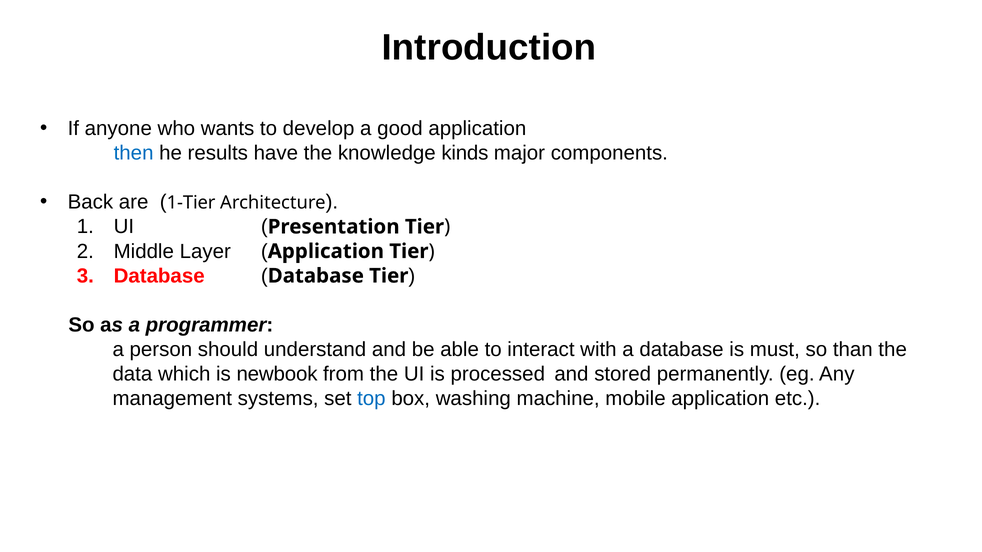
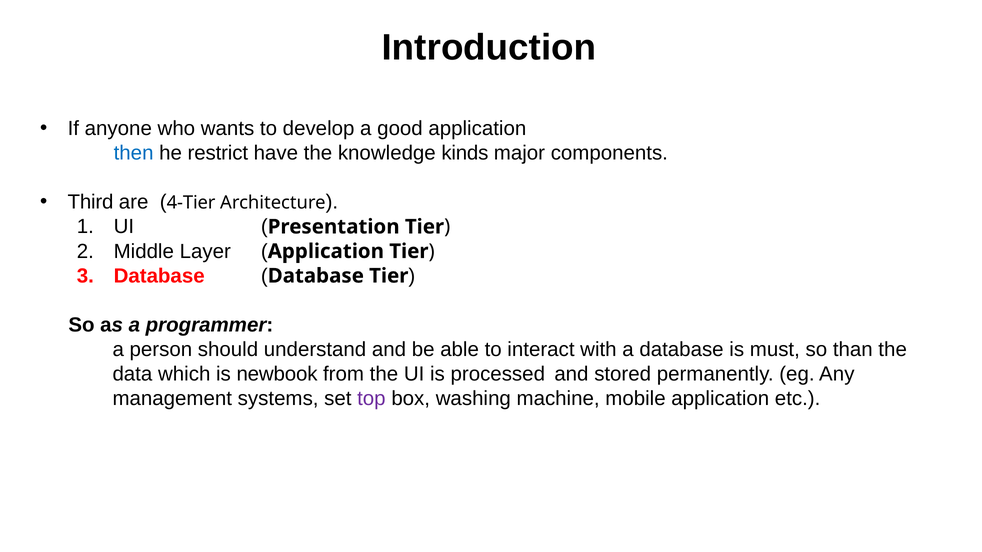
results: results -> restrict (218, 153)
Back: Back -> Third (90, 202)
1-Tier: 1-Tier -> 4-Tier (191, 203)
top colour: blue -> purple (371, 399)
